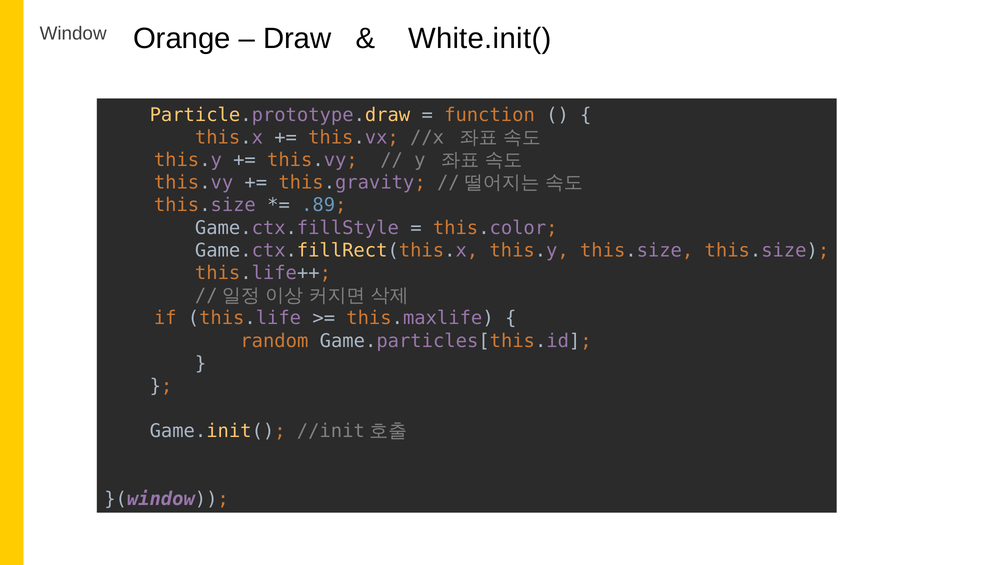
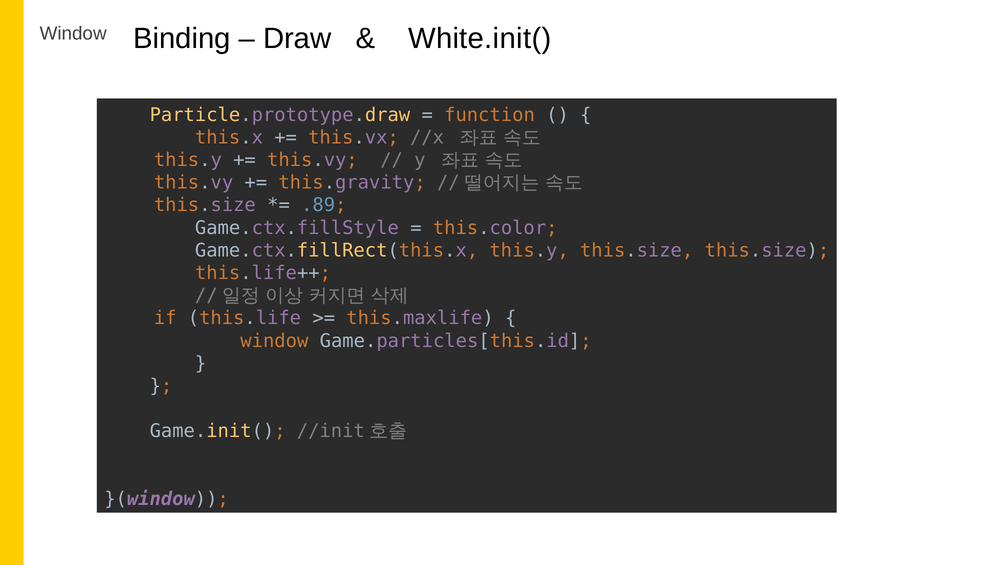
Orange: Orange -> Binding (182, 39)
random: random -> window (274, 341)
